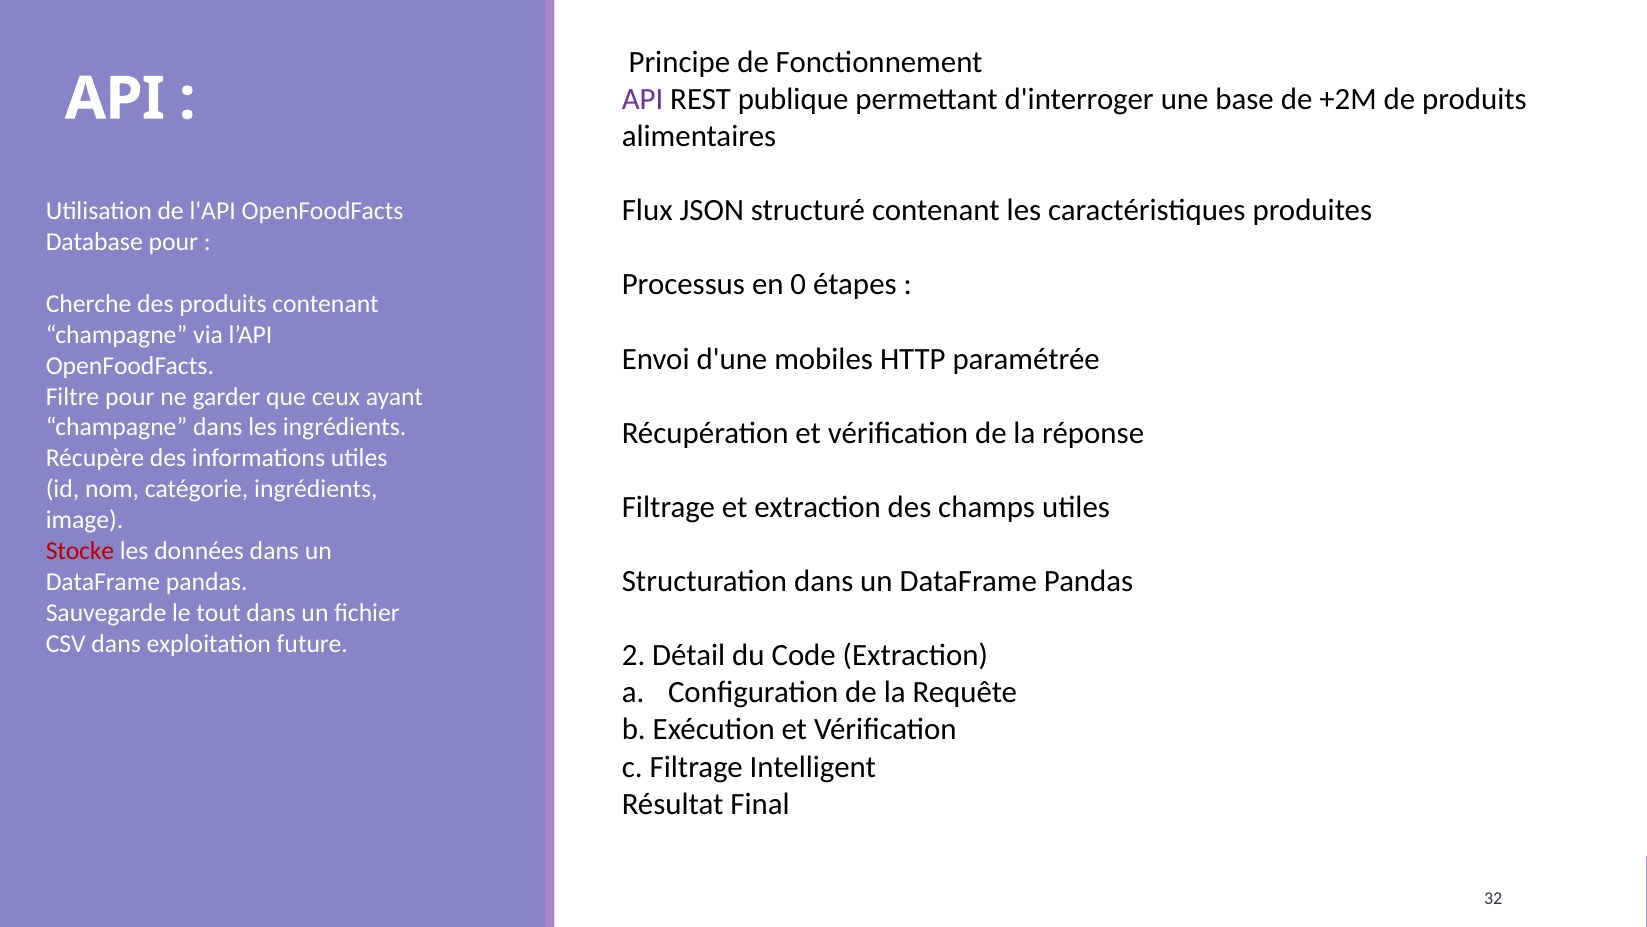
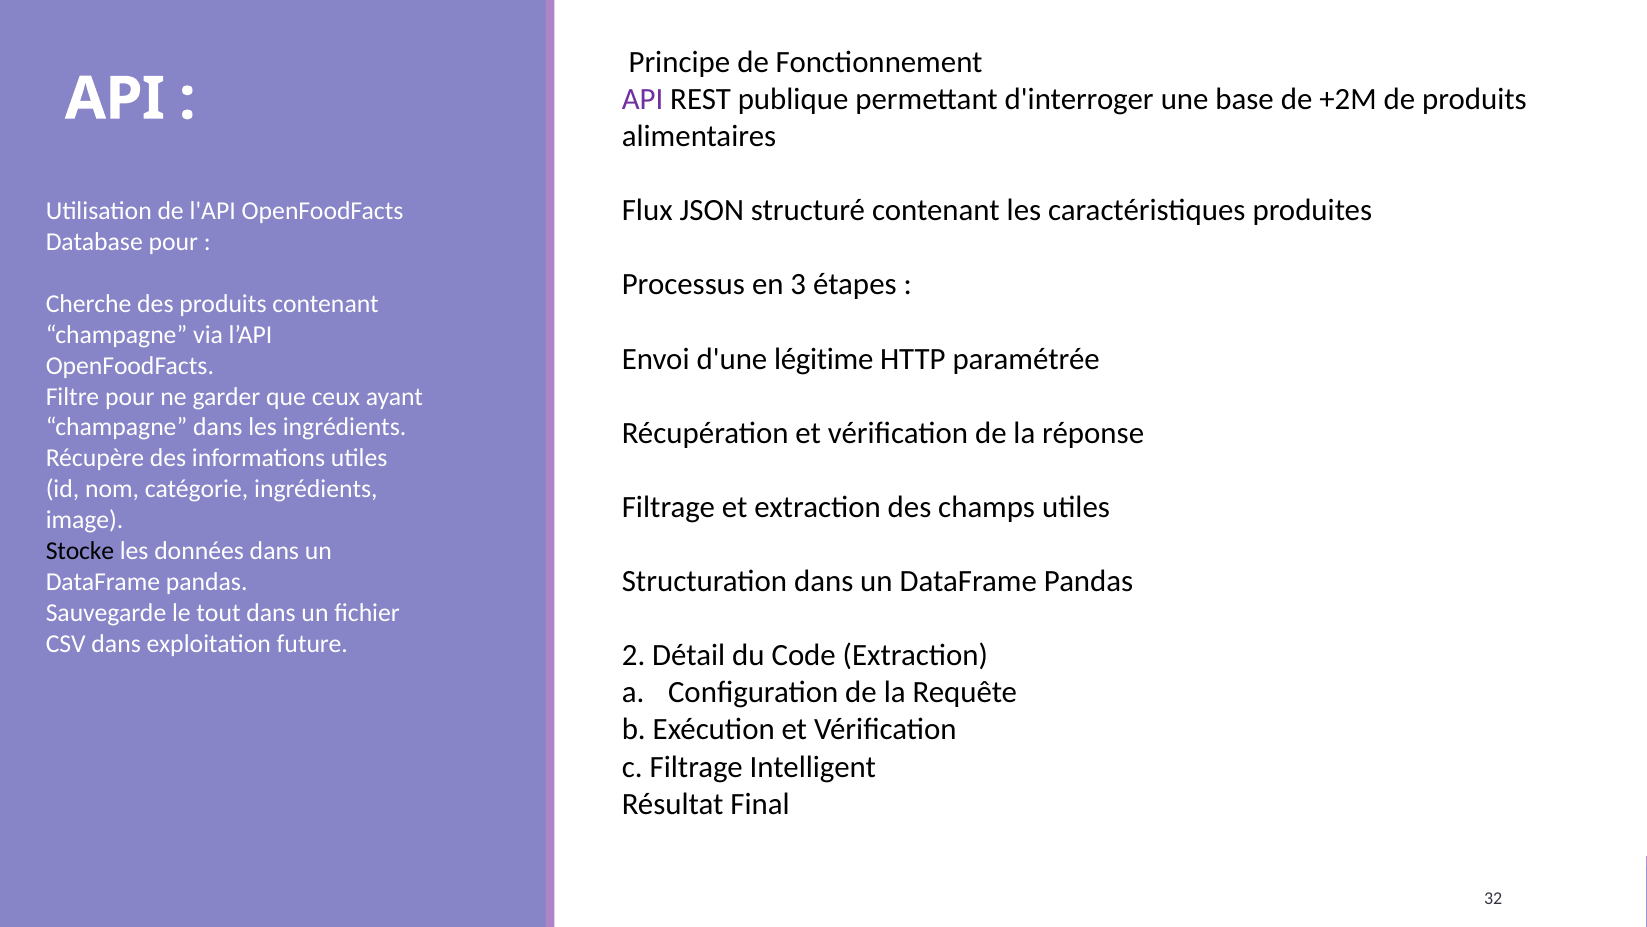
0: 0 -> 3 (798, 285)
mobiles: mobiles -> légitime (824, 359)
Stocke colour: red -> black (80, 551)
